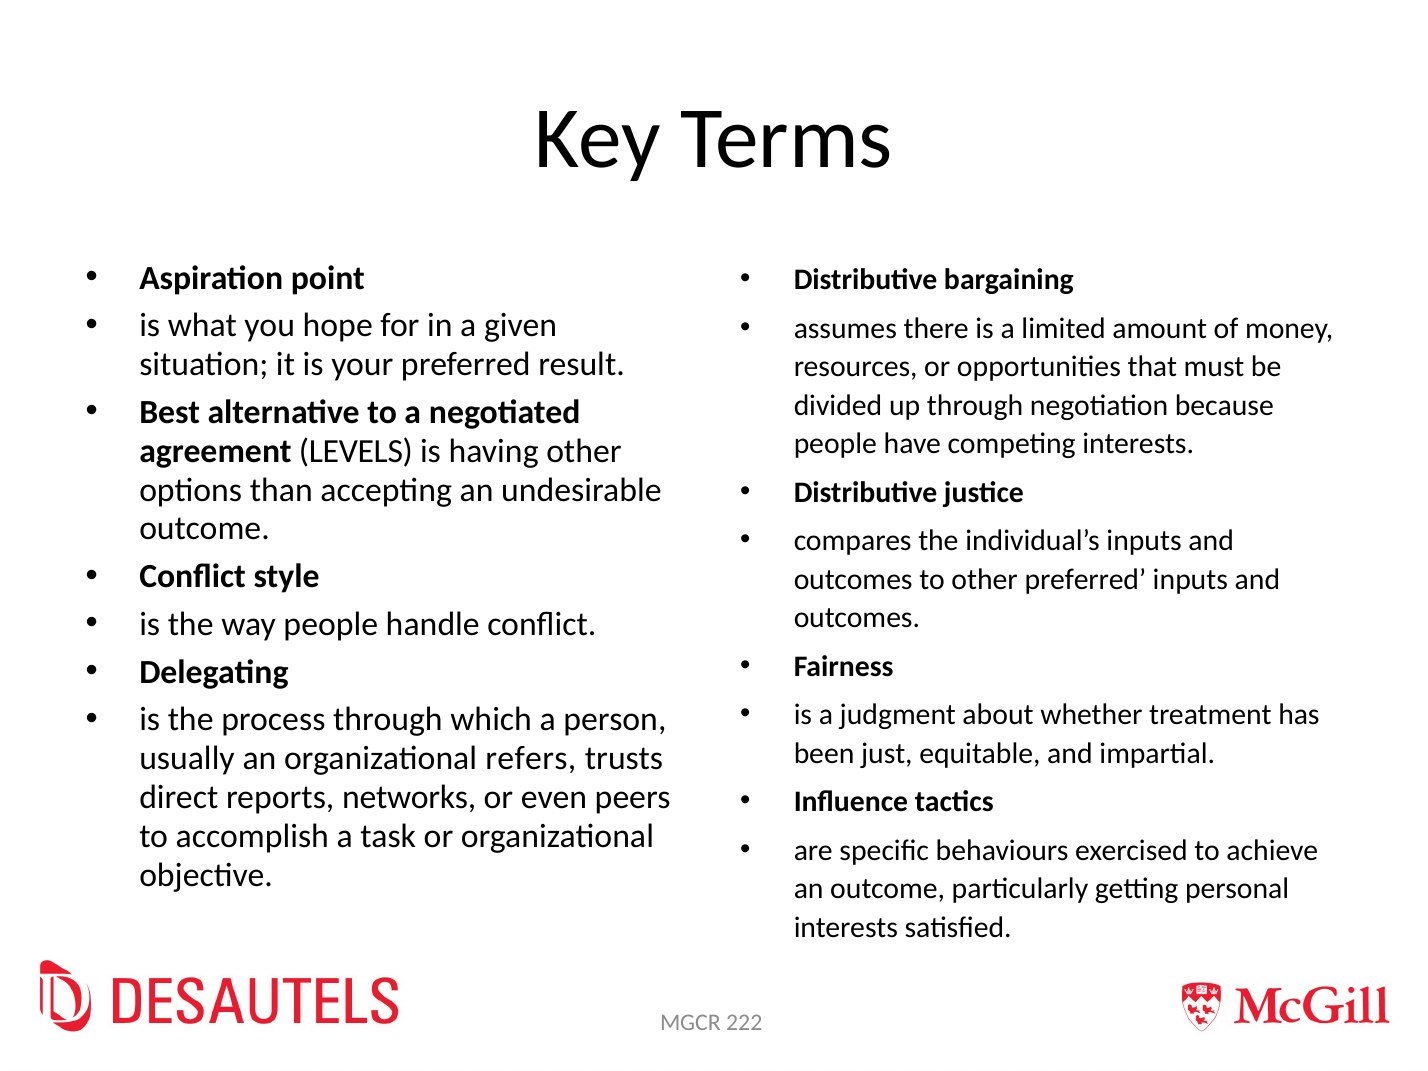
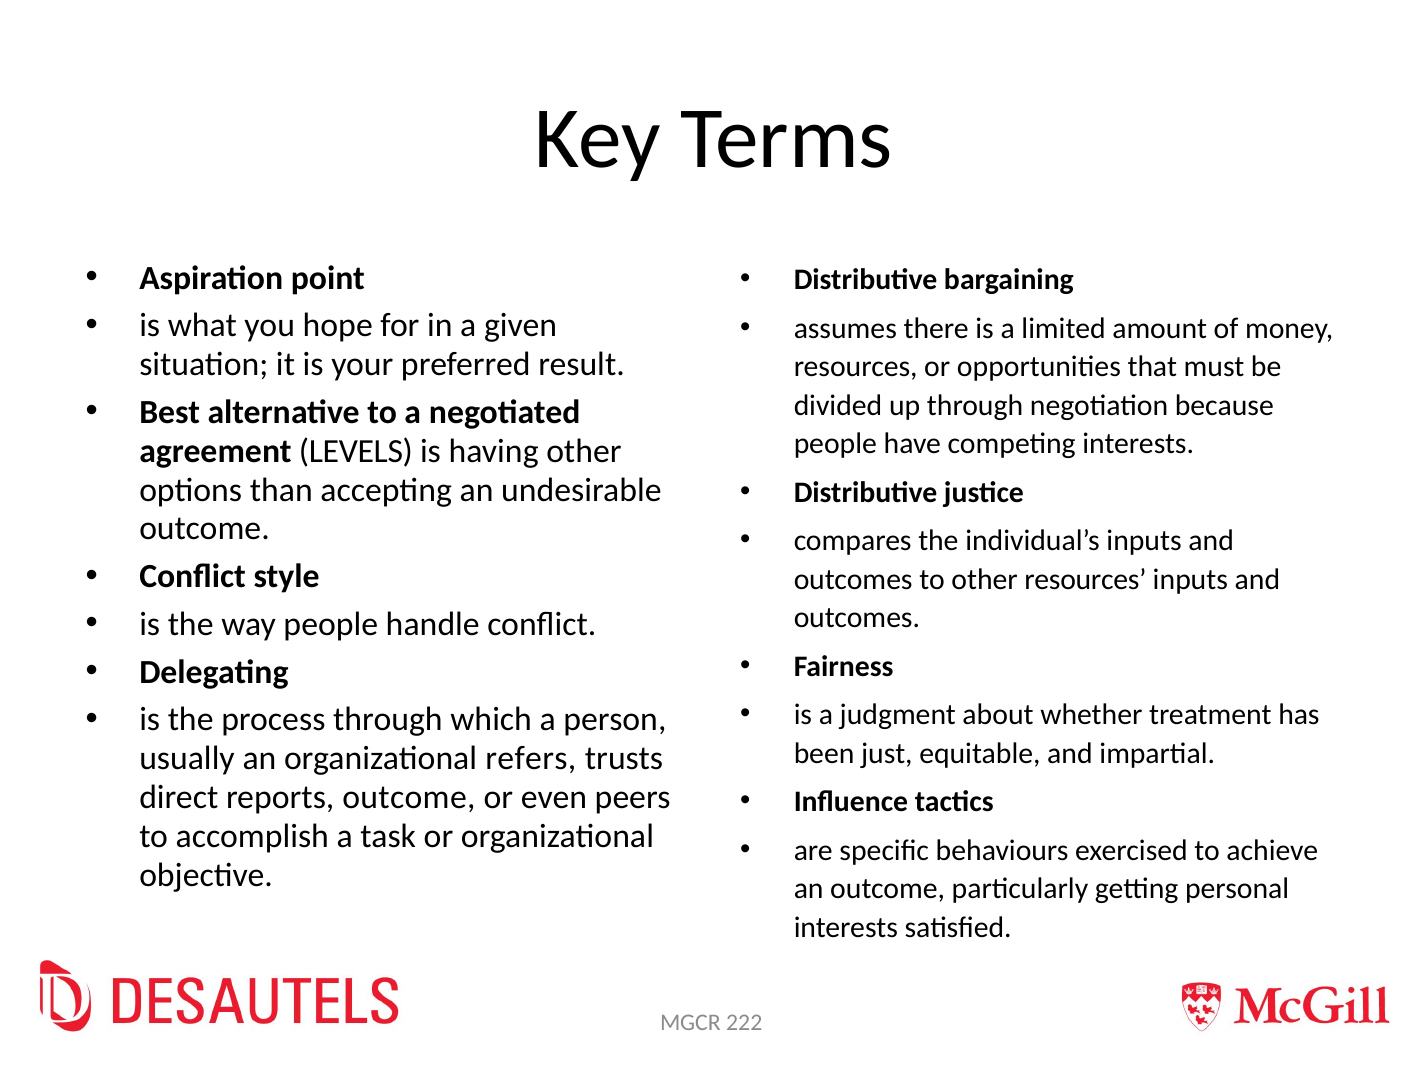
other preferred: preferred -> resources (1085, 579)
reports networks: networks -> outcome (409, 797)
